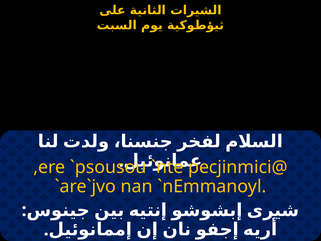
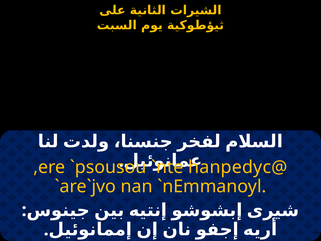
pecjinmici@: pecjinmici@ -> hanpedyc@ (238, 167)
